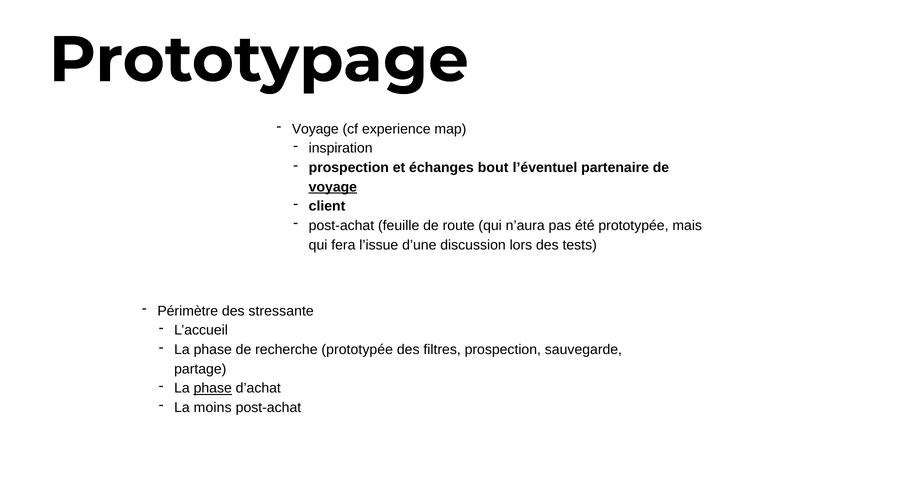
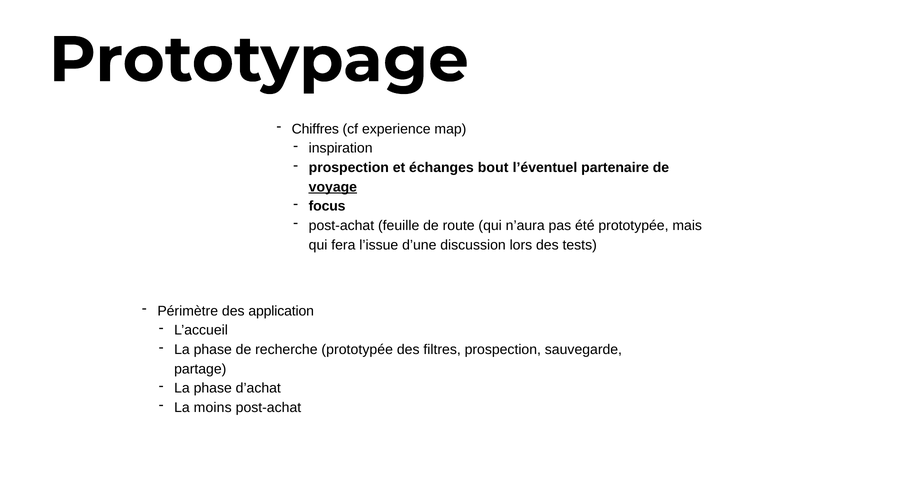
Voyage: Voyage -> Chiffres (315, 129)
client: client -> focus (327, 207)
stressante: stressante -> application (281, 311)
phase underline: present -> none (213, 389)
